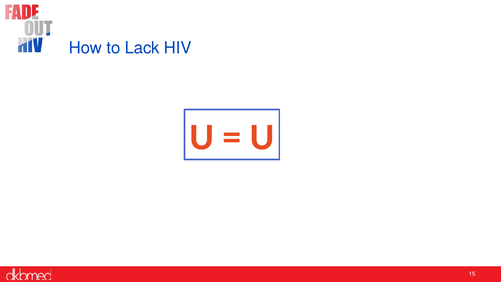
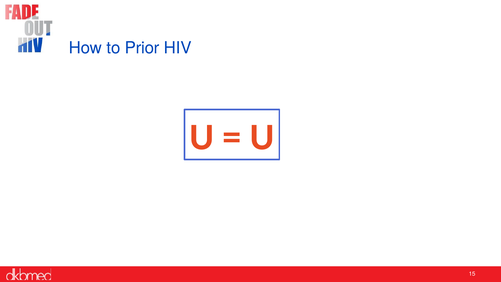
Lack: Lack -> Prior (142, 48)
